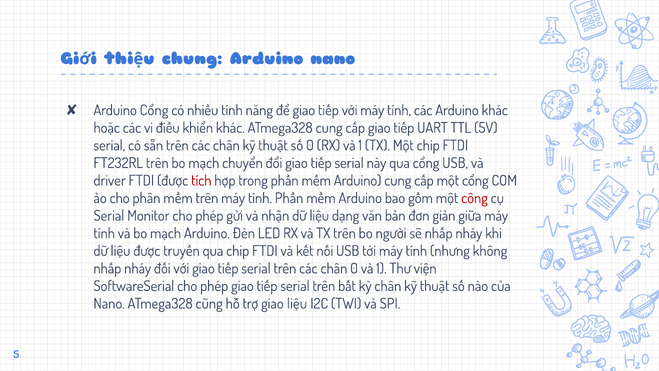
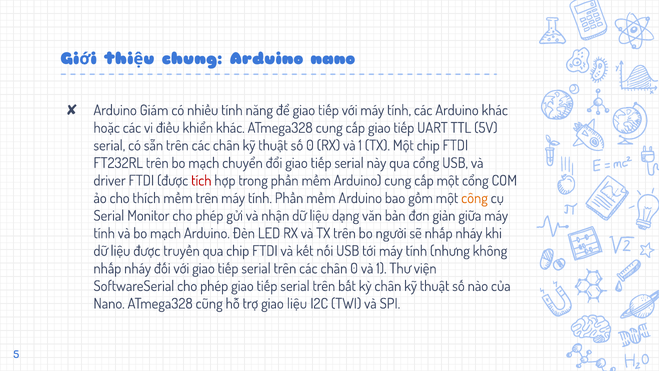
Arduino Cổng: Cổng -> Giám (154, 110)
phân: phân -> thích (146, 198)
công colour: red -> orange (474, 198)
